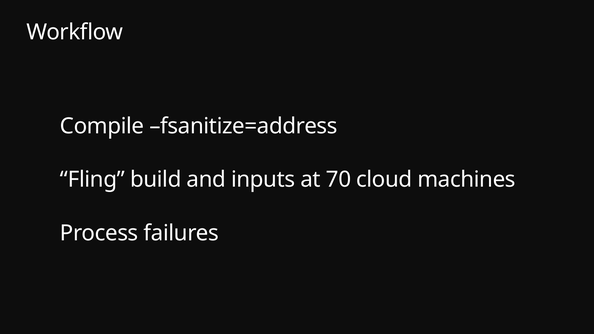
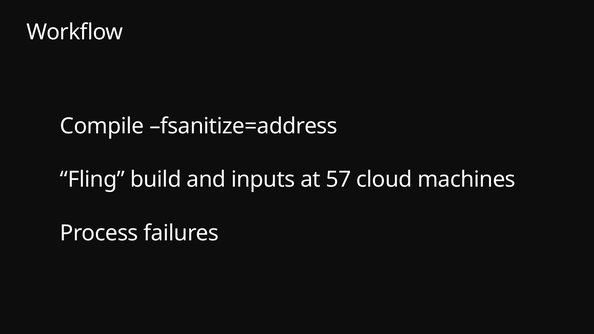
70: 70 -> 57 (338, 180)
